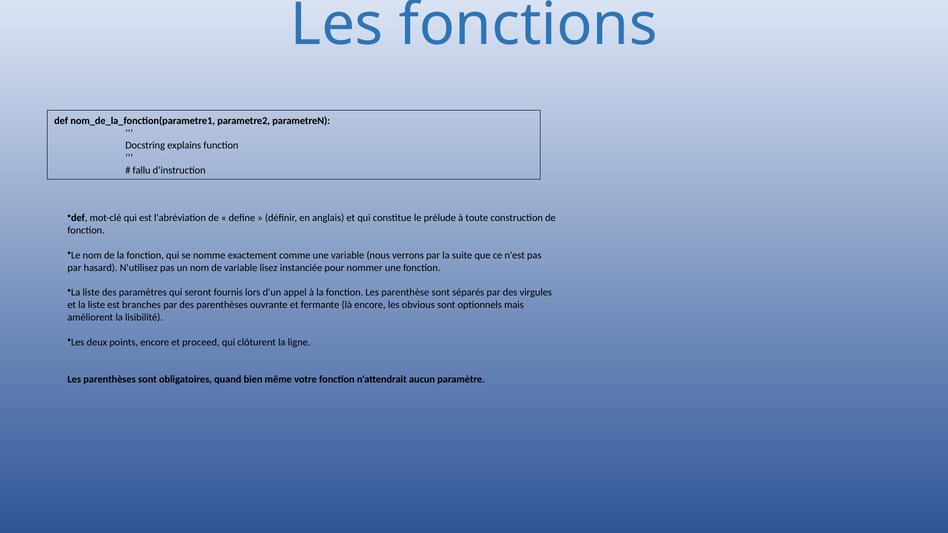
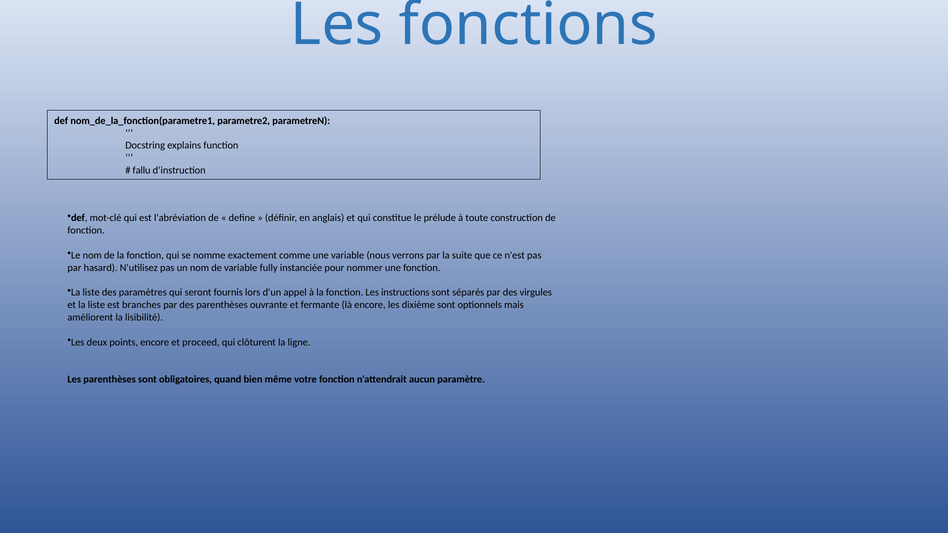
lisez: lisez -> fully (269, 268)
parenthèse: parenthèse -> instructions (405, 293)
obvious: obvious -> dixième (418, 305)
